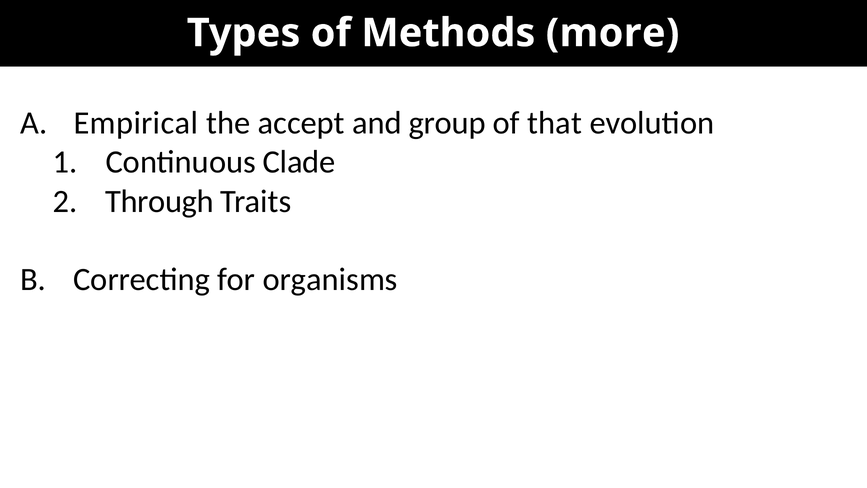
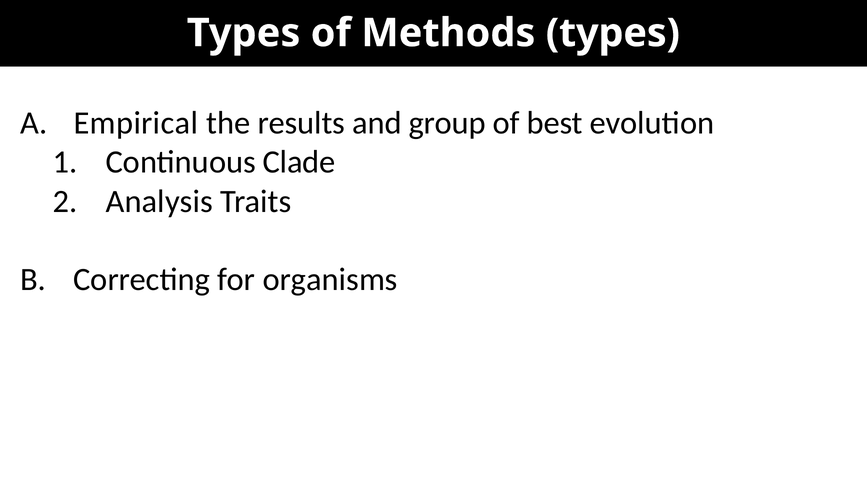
Methods more: more -> types (613, 33)
accept: accept -> results (301, 123)
that: that -> best (555, 123)
Through: Through -> Analysis (159, 201)
